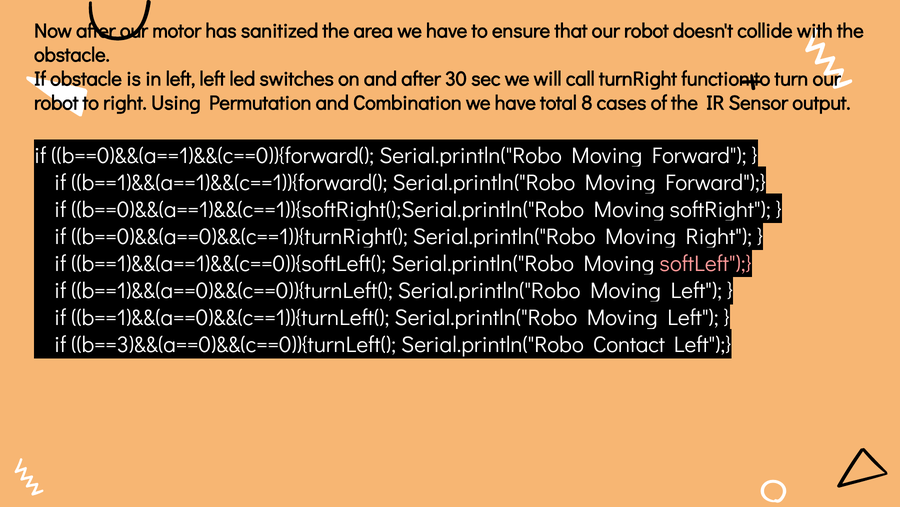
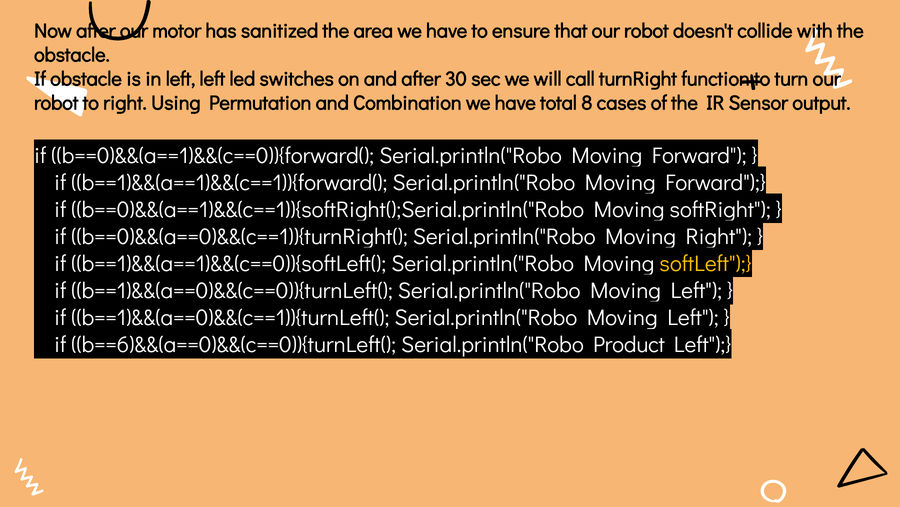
softLeft colour: pink -> yellow (705, 263)
b==3)&&(a==0)&&(c==0)){turnLeft(: b==3)&&(a==0)&&(c==0)){turnLeft( -> b==6)&&(a==0)&&(c==0)){turnLeft( (234, 344)
Contact: Contact -> Product (629, 344)
